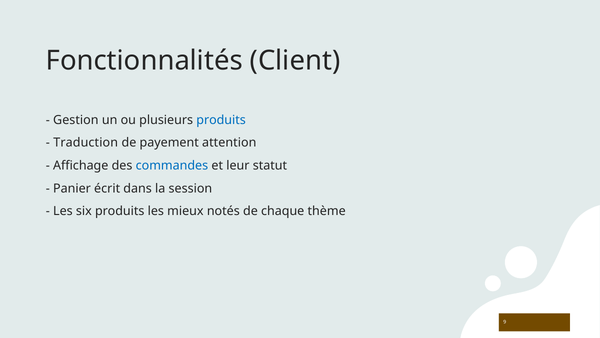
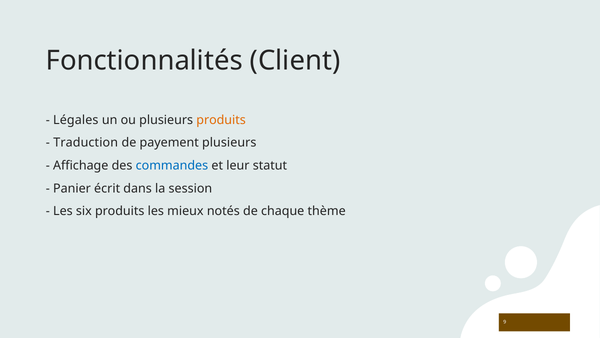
Gestion: Gestion -> Légales (76, 120)
produits colour: blue -> orange (221, 120)
payement attention: attention -> plusieurs (229, 143)
